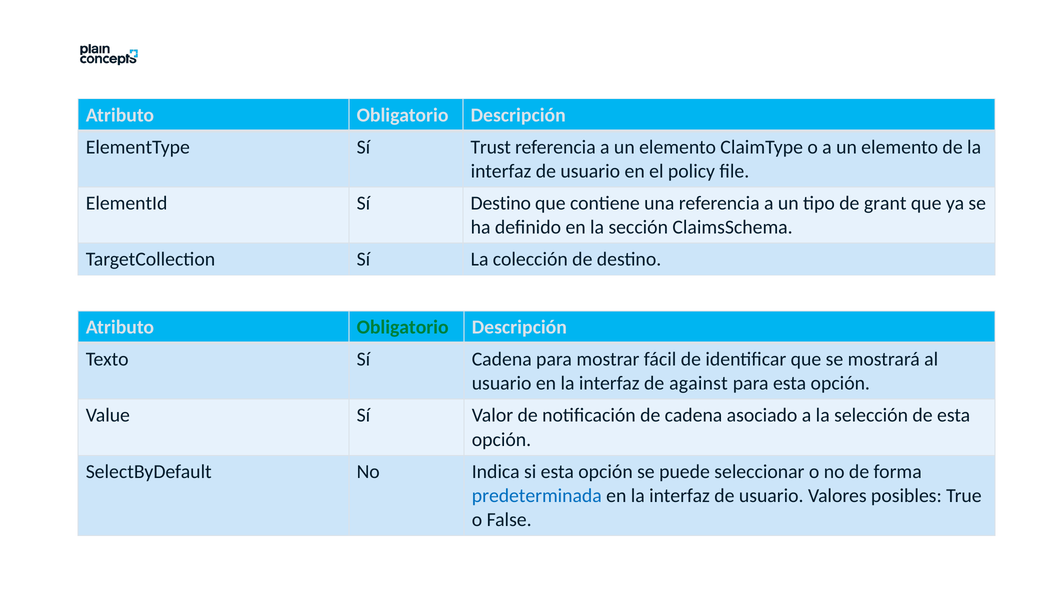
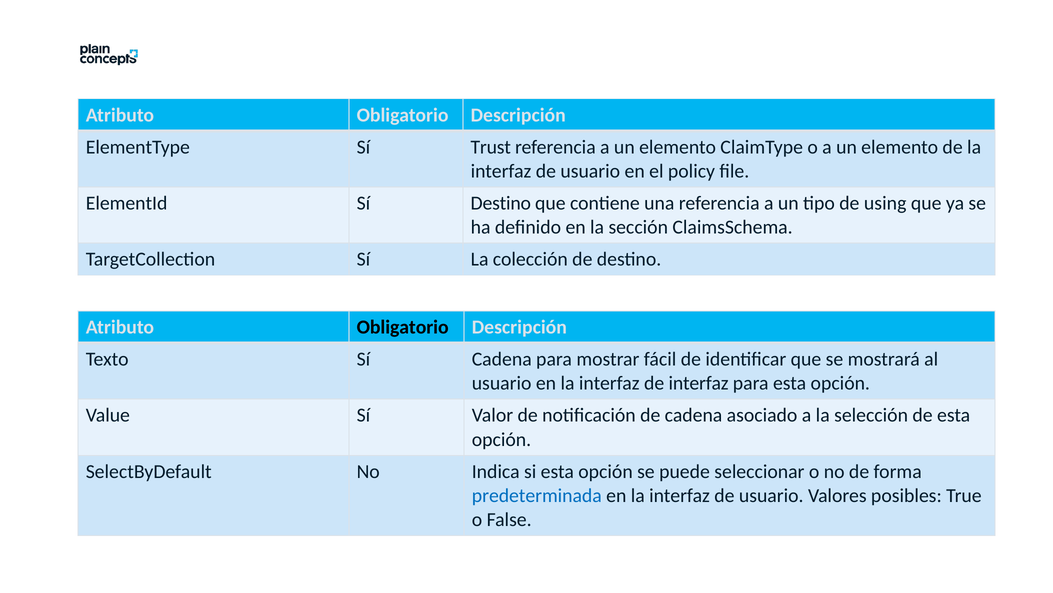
grant: grant -> using (885, 203)
Obligatorio colour: green -> black (403, 327)
de against: against -> interfaz (699, 383)
